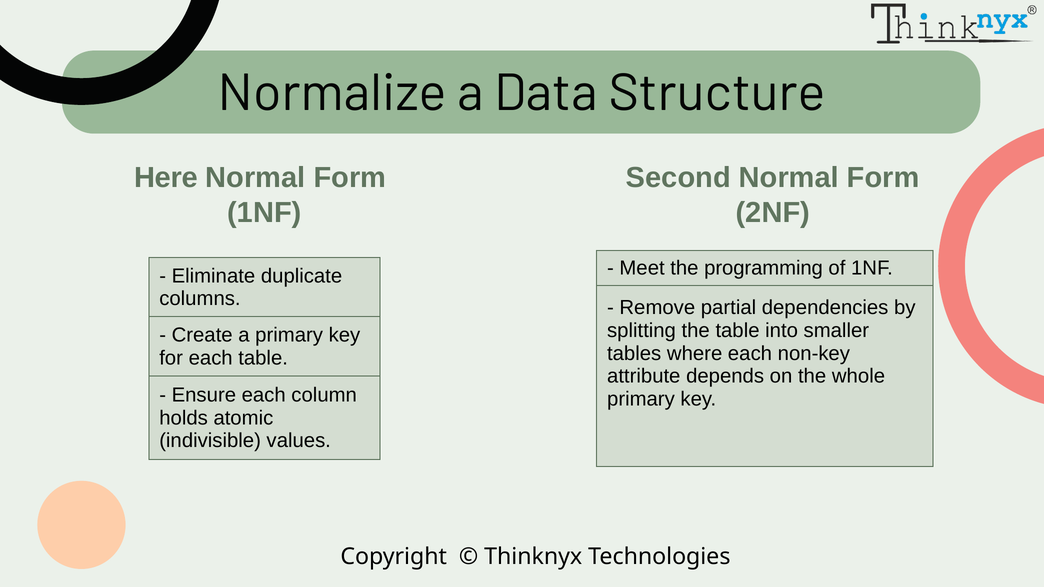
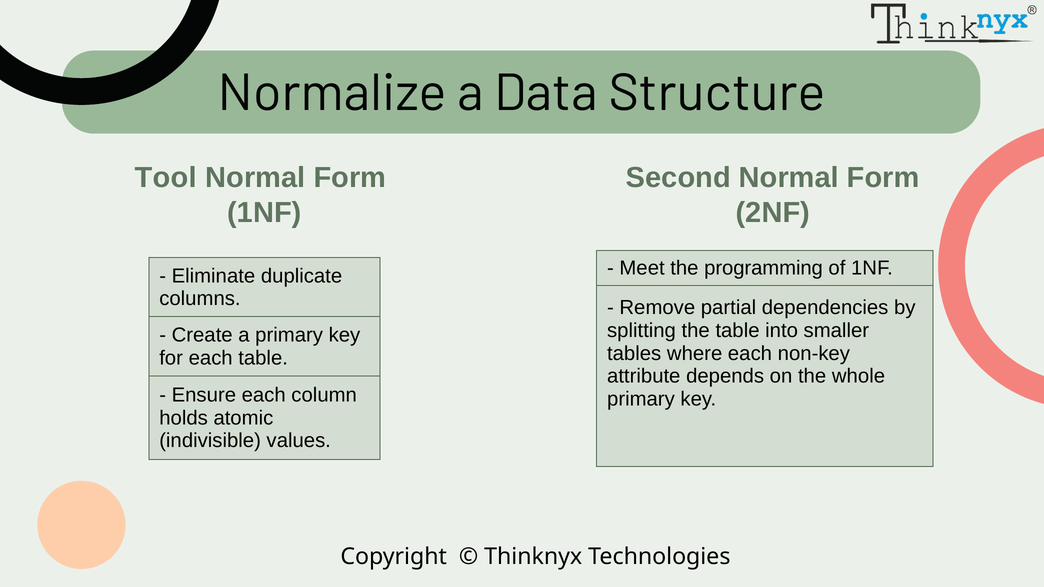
Here: Here -> Tool (166, 178)
